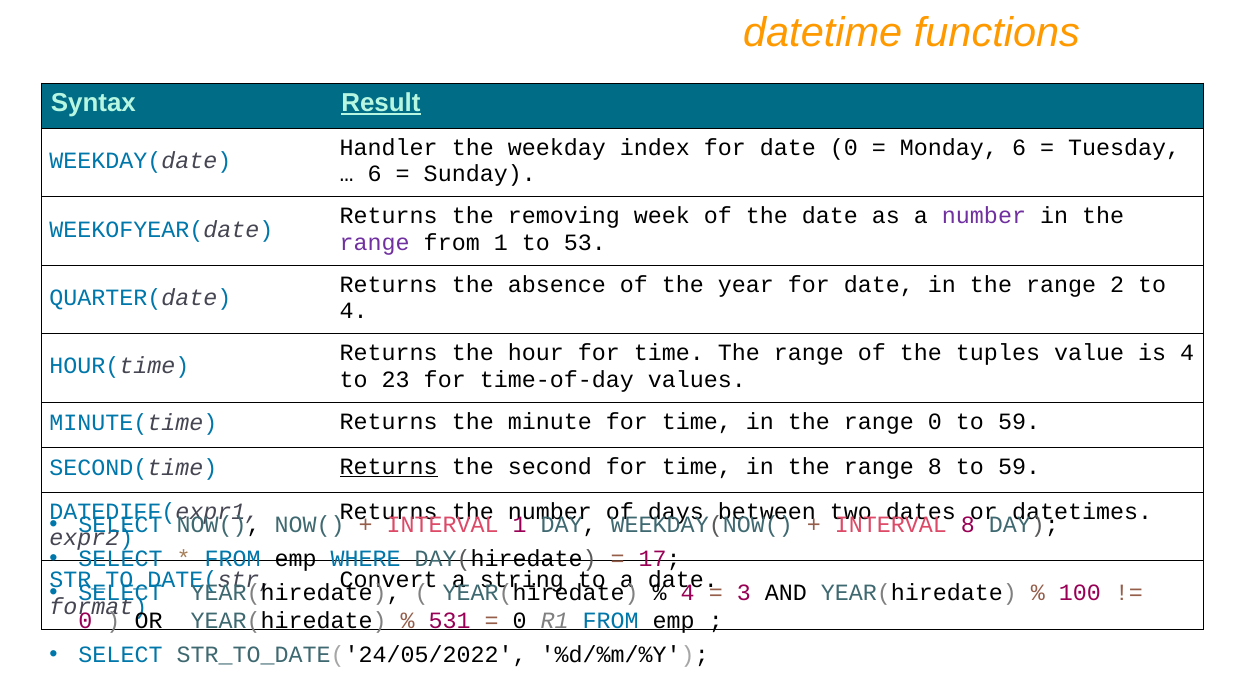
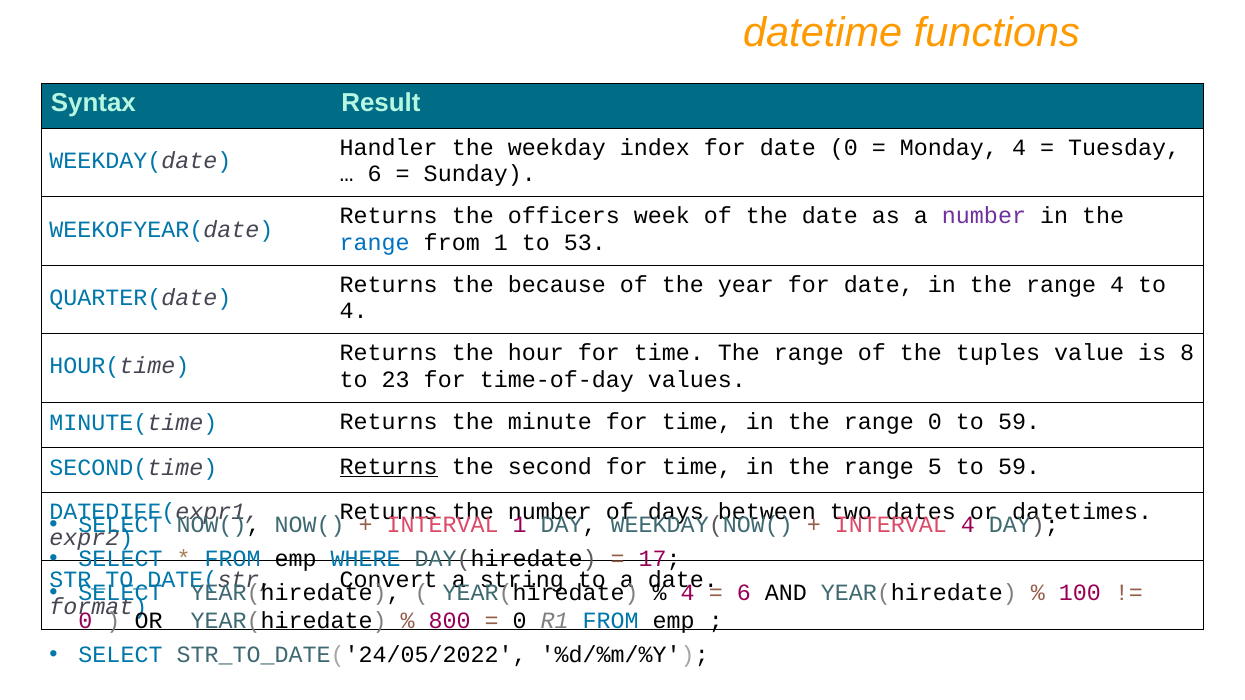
Result underline: present -> none (381, 103)
Monday 6: 6 -> 4 (1019, 148)
removing: removing -> officers (564, 216)
range colour: purple -> blue (375, 243)
absence: absence -> because (557, 285)
range 2: 2 -> 4 (1117, 285)
is 4: 4 -> 8 (1187, 353)
range 8: 8 -> 5 (935, 467)
8: 8 -> 4 (968, 525)
3: 3 -> 6 (744, 593)
531: 531 -> 800 (450, 621)
